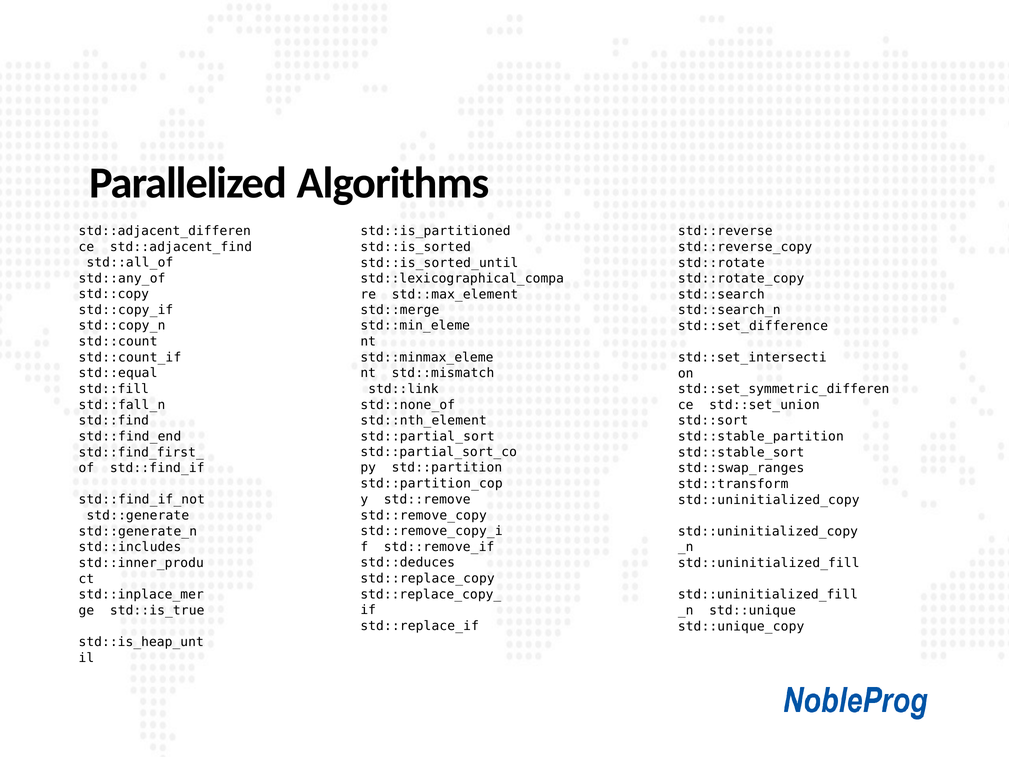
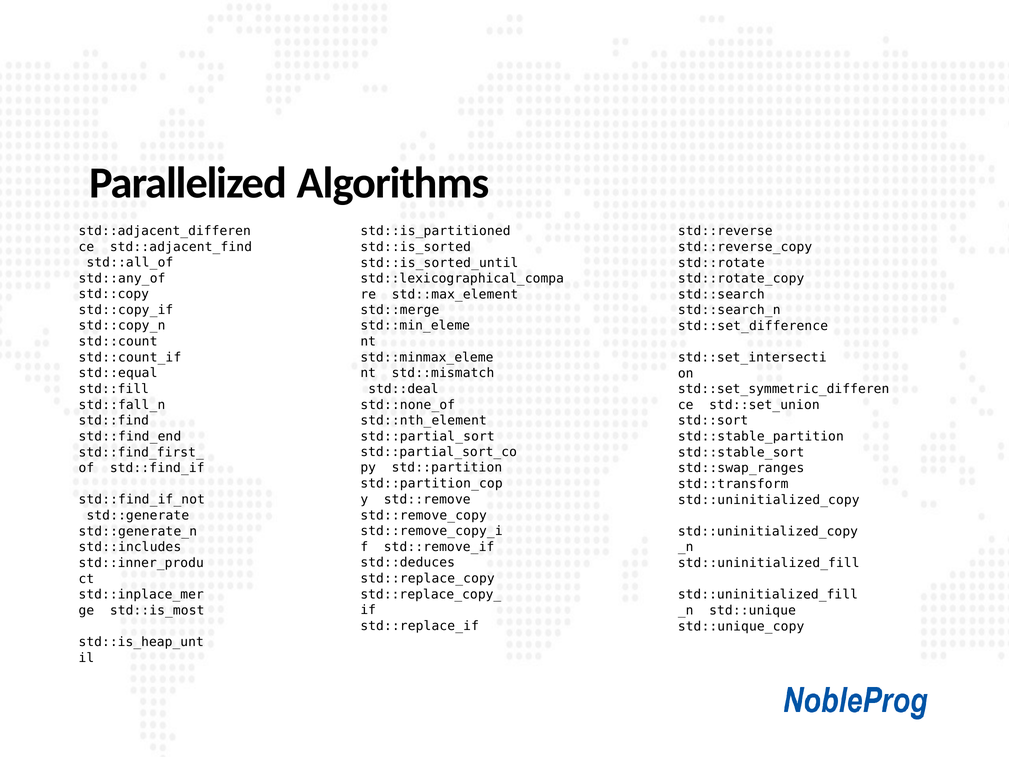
std::link: std::link -> std::deal (404, 389)
std::is_true: std::is_true -> std::is_most (157, 610)
